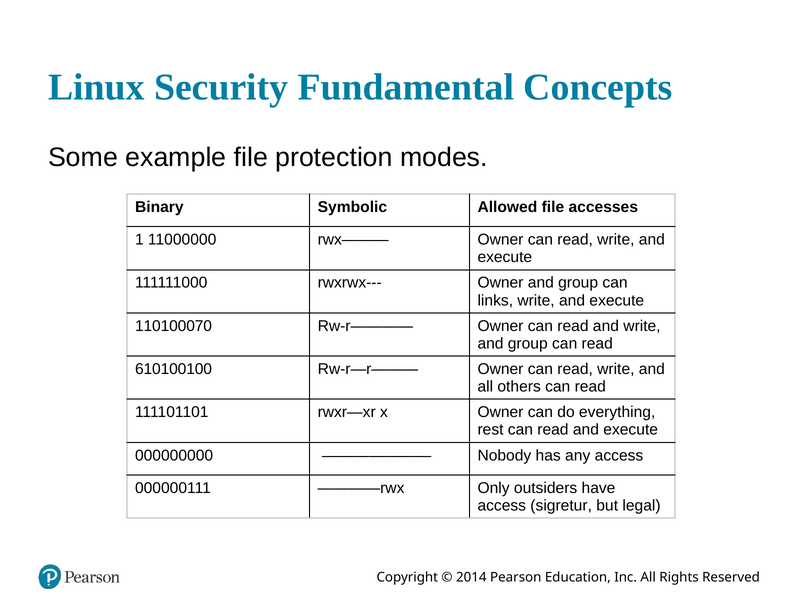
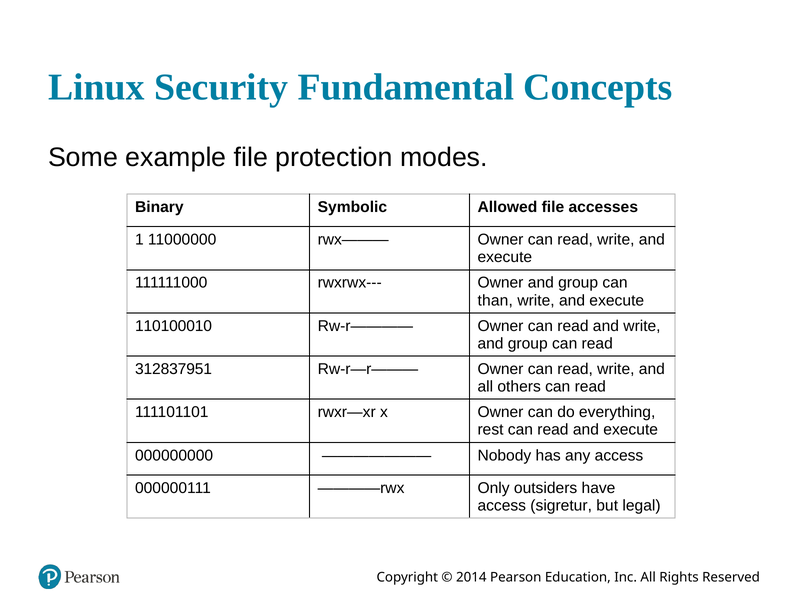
links: links -> than (495, 300)
110100070: 110100070 -> 110100010 (174, 326)
610100100: 610100100 -> 312837951 (174, 369)
